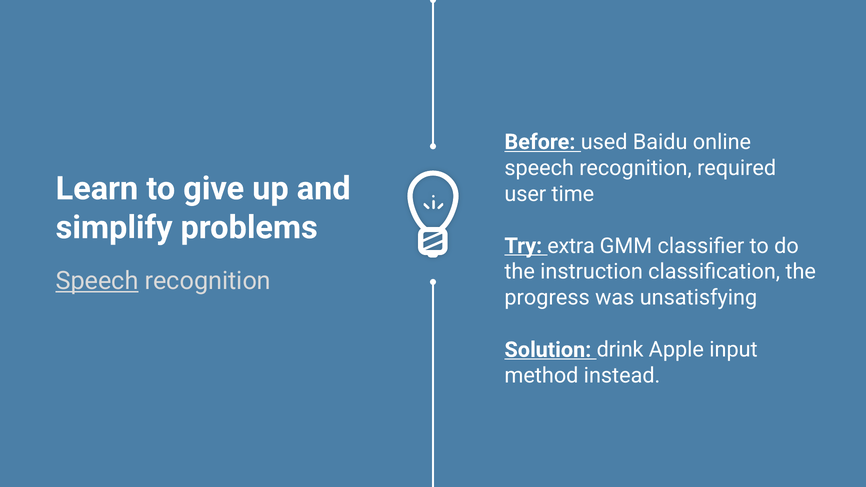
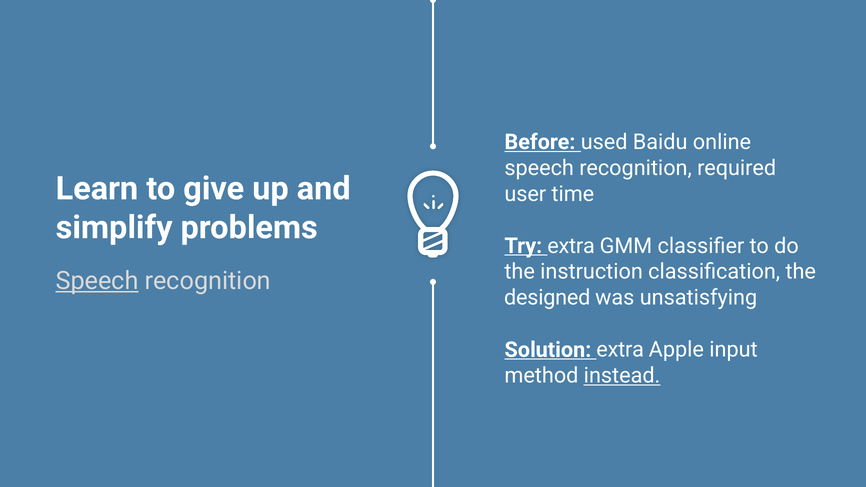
progress: progress -> designed (547, 298)
Solution drink: drink -> extra (620, 350)
instead underline: none -> present (622, 376)
